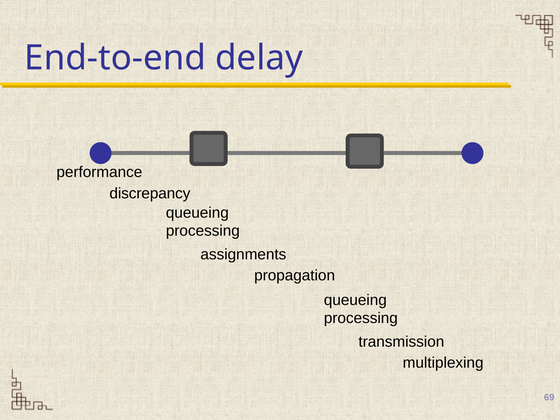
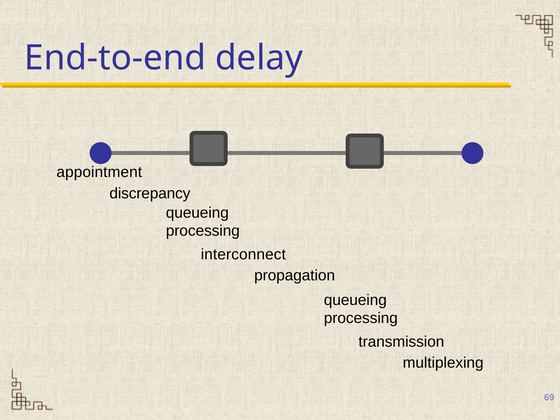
performance: performance -> appointment (99, 172)
assignments: assignments -> interconnect (243, 254)
